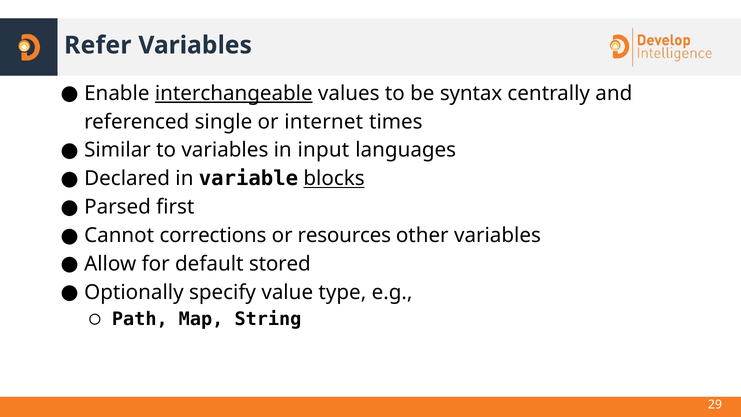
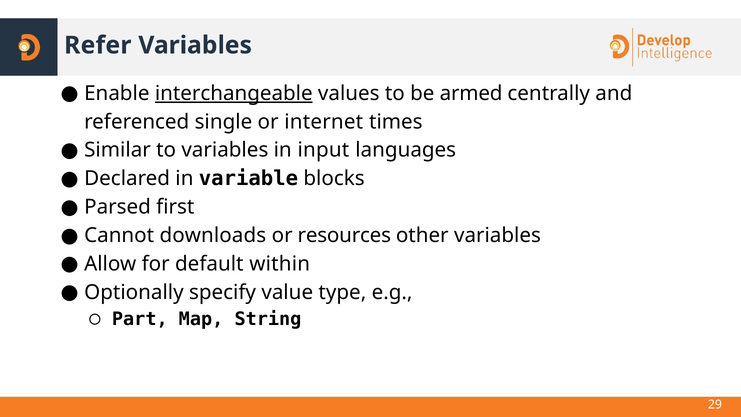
syntax: syntax -> armed (471, 93)
blocks underline: present -> none (334, 179)
corrections: corrections -> downloads (213, 235)
stored: stored -> within (280, 264)
Path: Path -> Part (140, 319)
